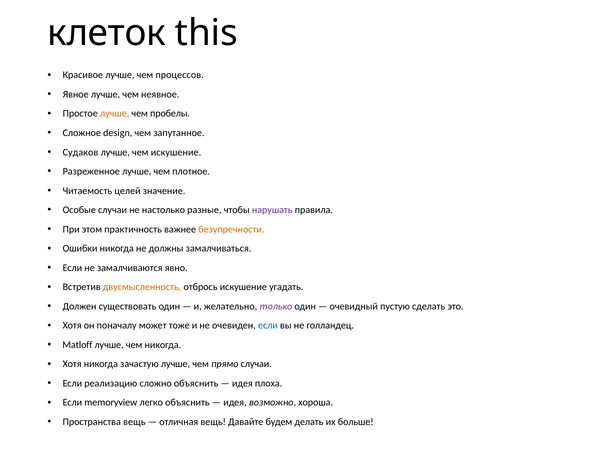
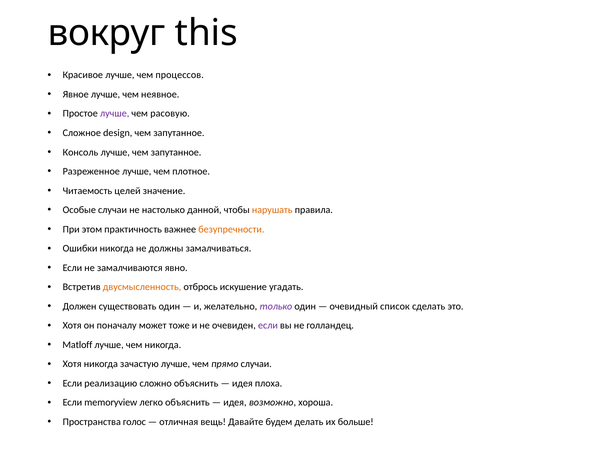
клеток: клеток -> вокруг (107, 33)
лучше colour: orange -> purple (115, 114)
пробелы: пробелы -> расовую (170, 114)
Судаков: Судаков -> Консоль (80, 152)
лучше чем искушение: искушение -> запутанное (176, 152)
разные: разные -> данной (204, 210)
нарушать colour: purple -> orange (272, 210)
пустую: пустую -> список (395, 306)
если colour: blue -> purple (268, 326)
Пространства вещь: вещь -> голос (134, 422)
